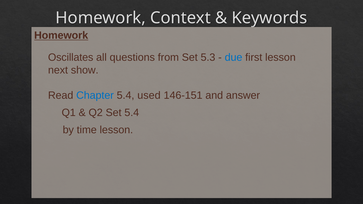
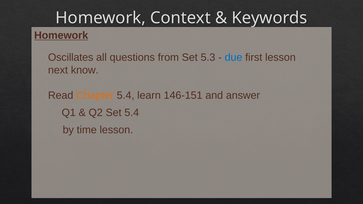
show: show -> know (85, 70)
Chapter colour: blue -> orange (95, 96)
used: used -> learn (149, 96)
